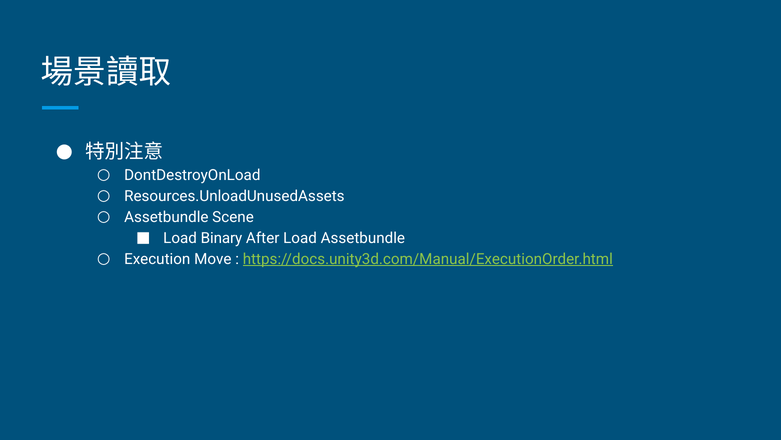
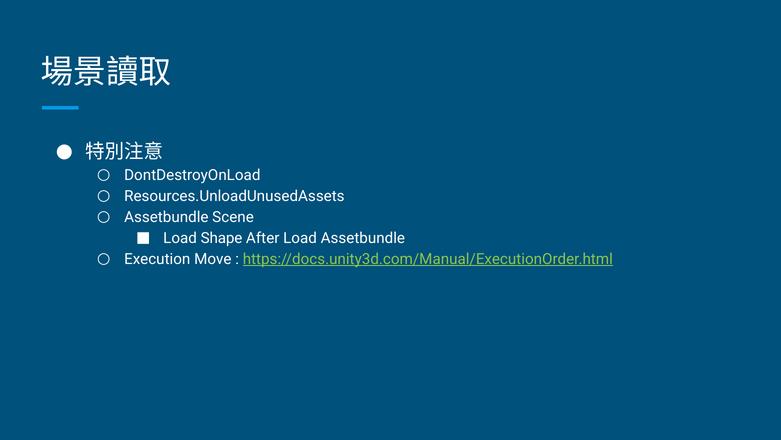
Binary: Binary -> Shape (221, 238)
